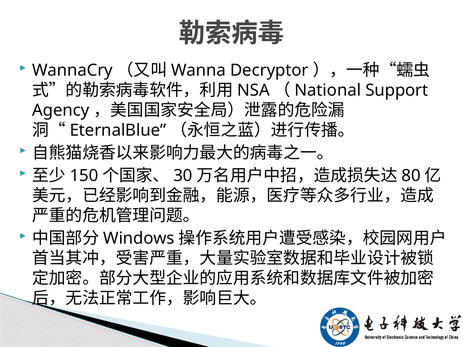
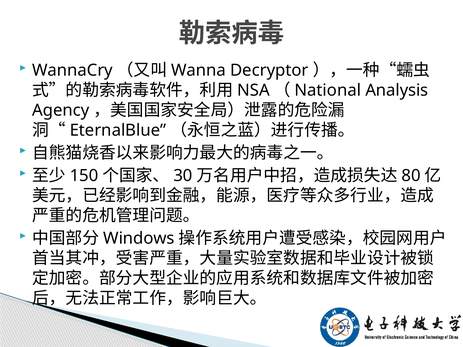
Support: Support -> Analysis (397, 90)
